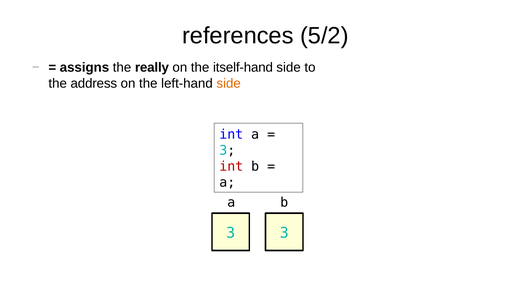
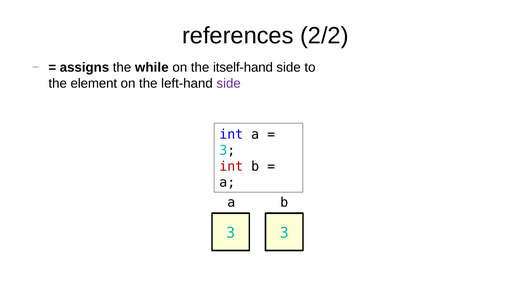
5/2: 5/2 -> 2/2 (324, 36)
really: really -> while (152, 67)
address: address -> element (94, 83)
side colour: orange -> purple (229, 83)
